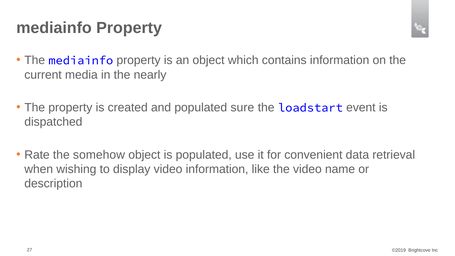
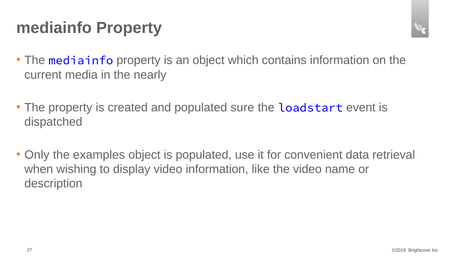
Rate: Rate -> Only (37, 155)
somehow: somehow -> examples (99, 155)
